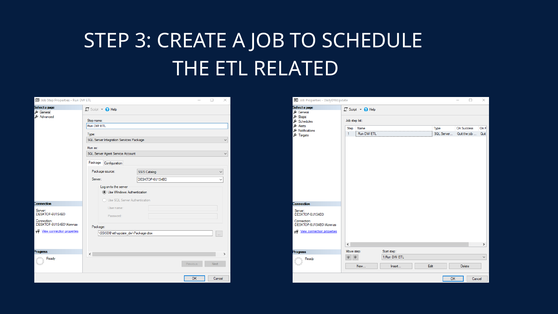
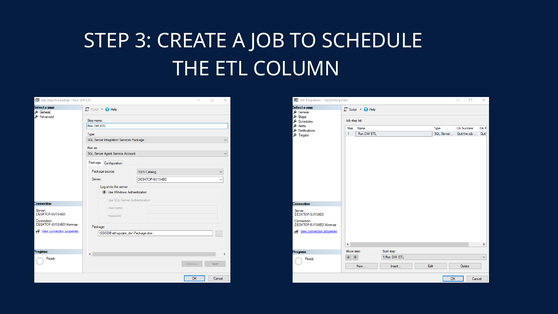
RELATED: RELATED -> COLUMN (296, 69)
